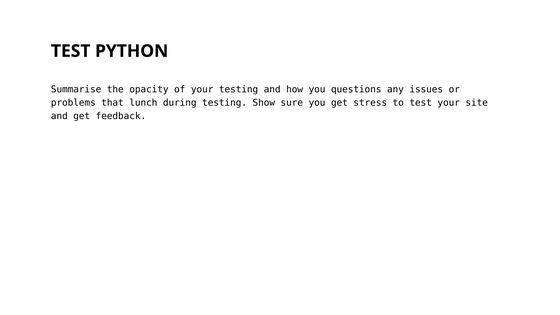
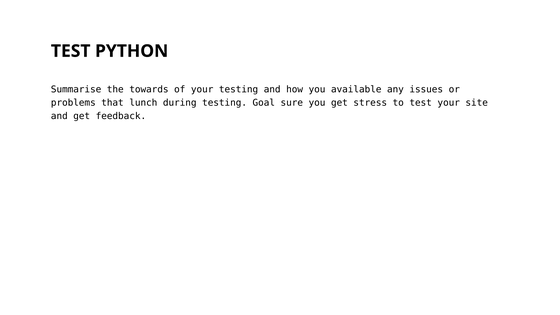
opacity: opacity -> towards (149, 89)
questions: questions -> available (356, 89)
Show: Show -> Goal (264, 103)
